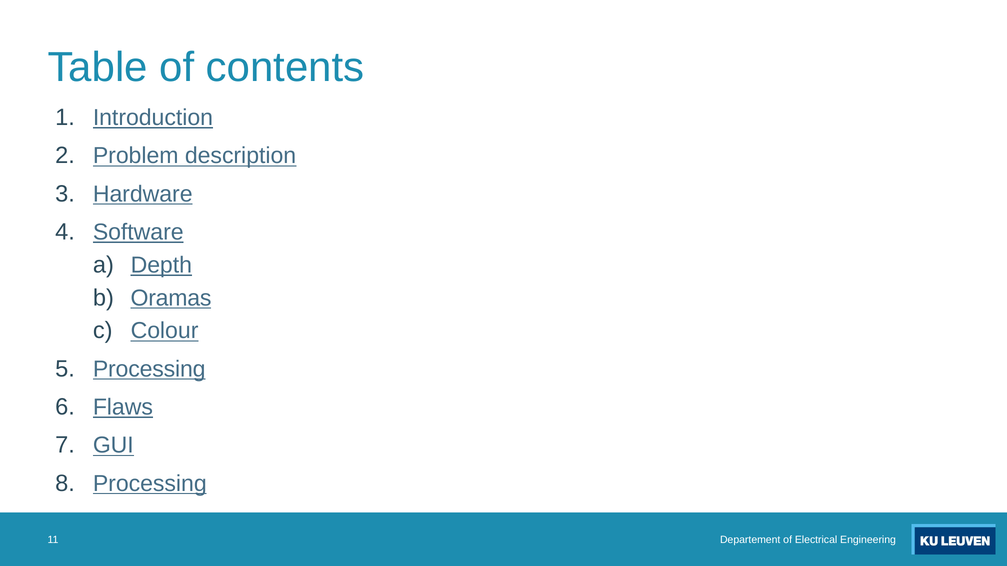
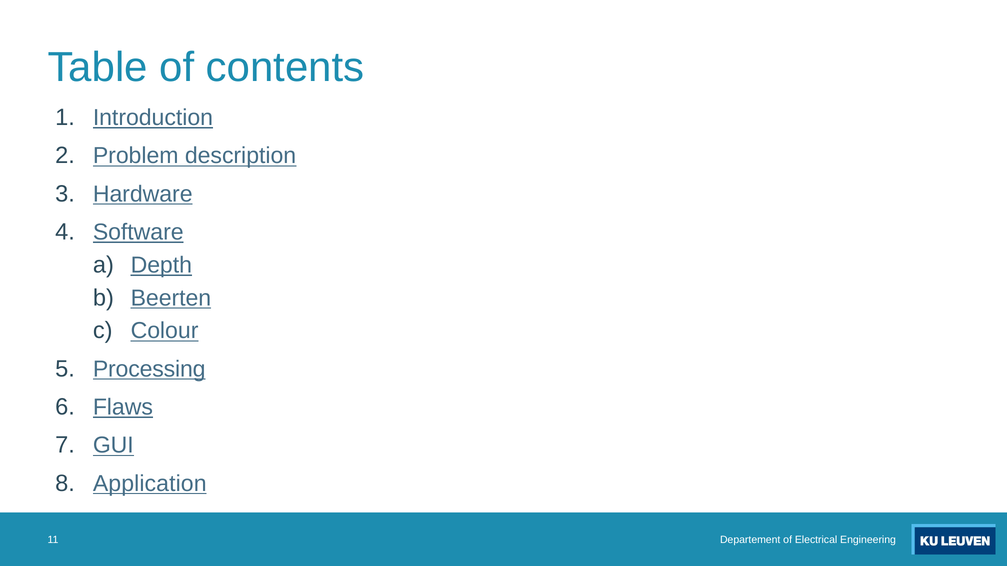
Oramas: Oramas -> Beerten (171, 298)
Processing: Processing -> Application (150, 484)
